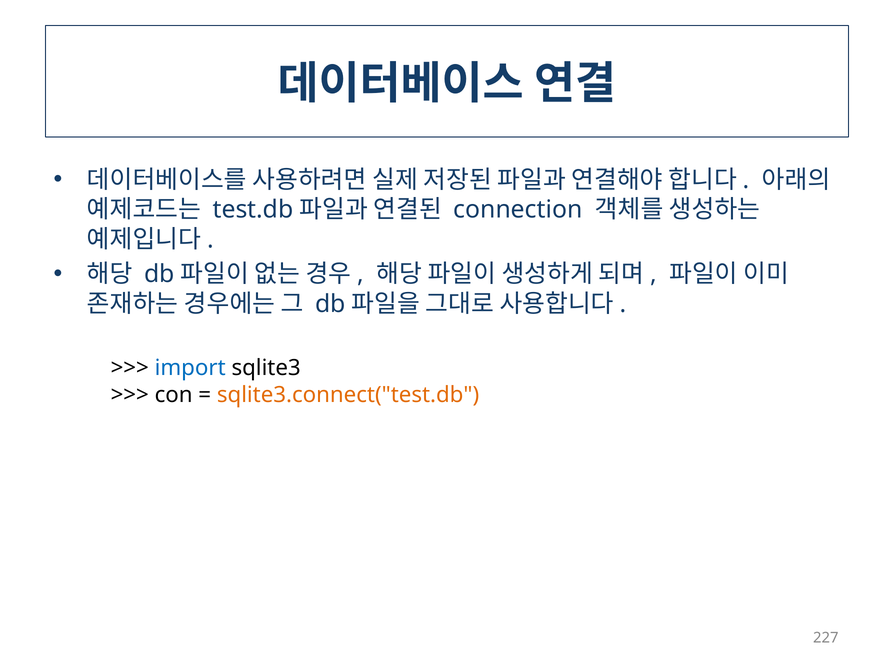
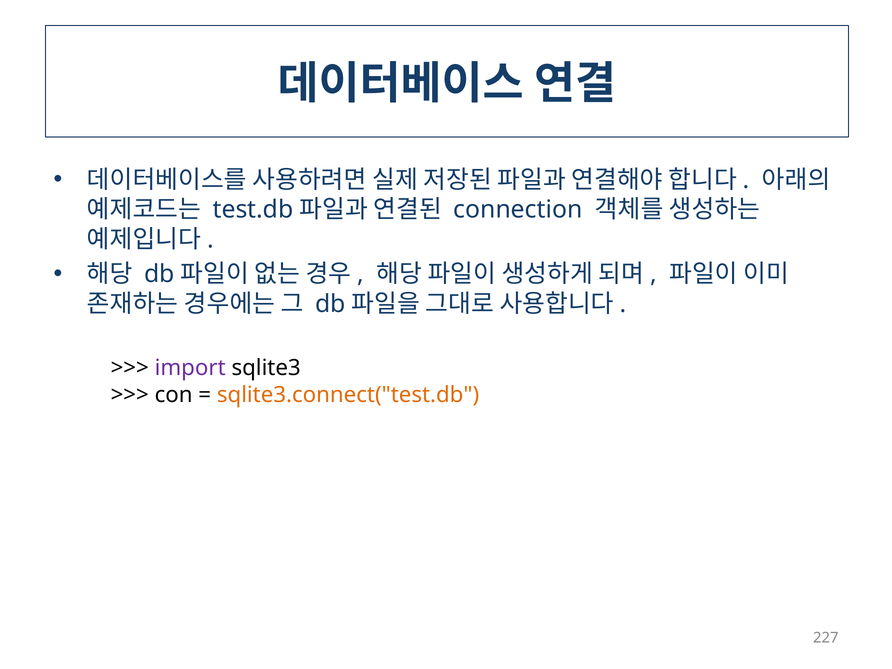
import colour: blue -> purple (190, 368)
